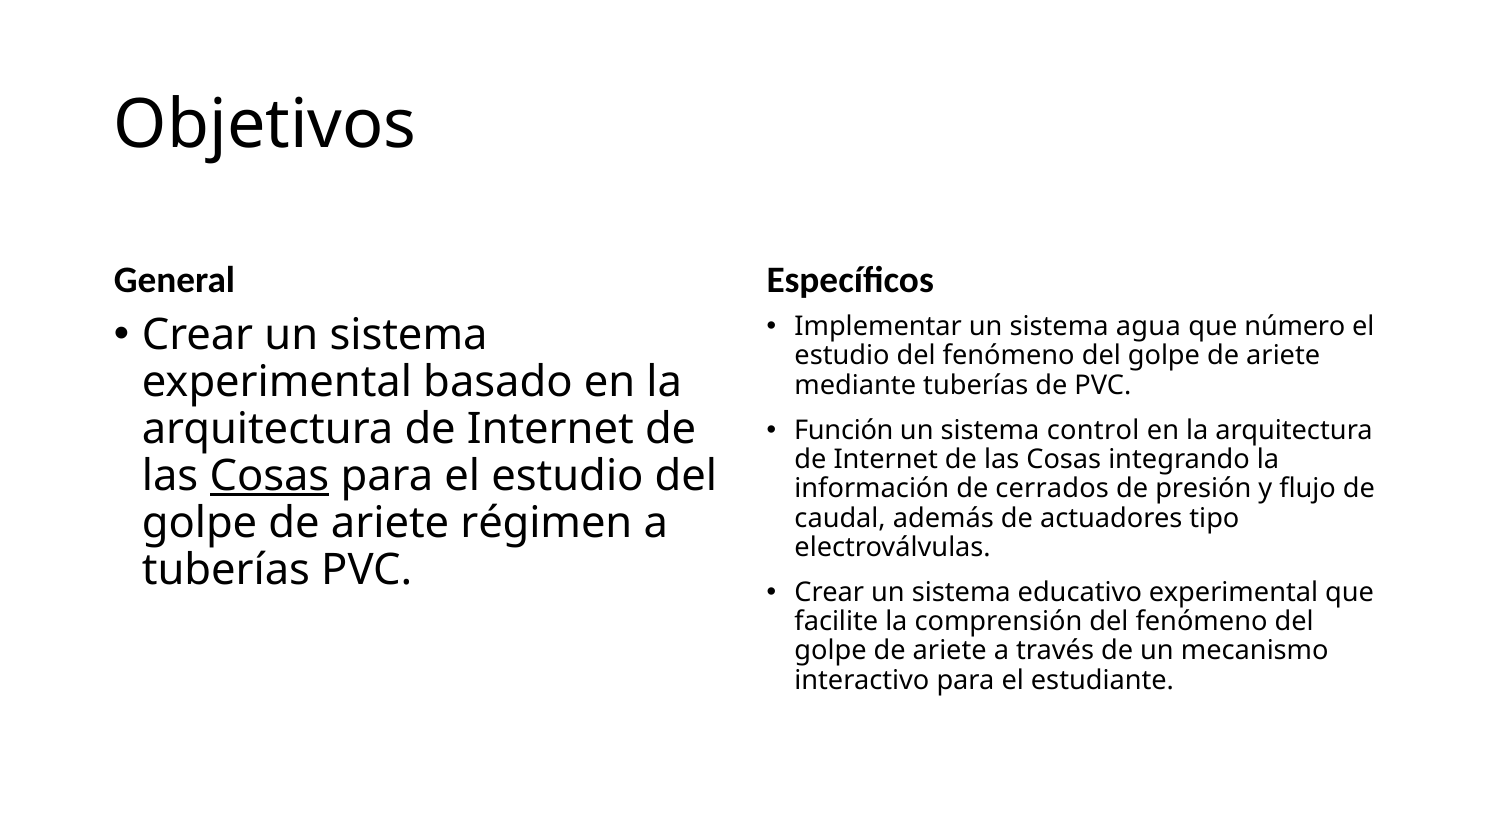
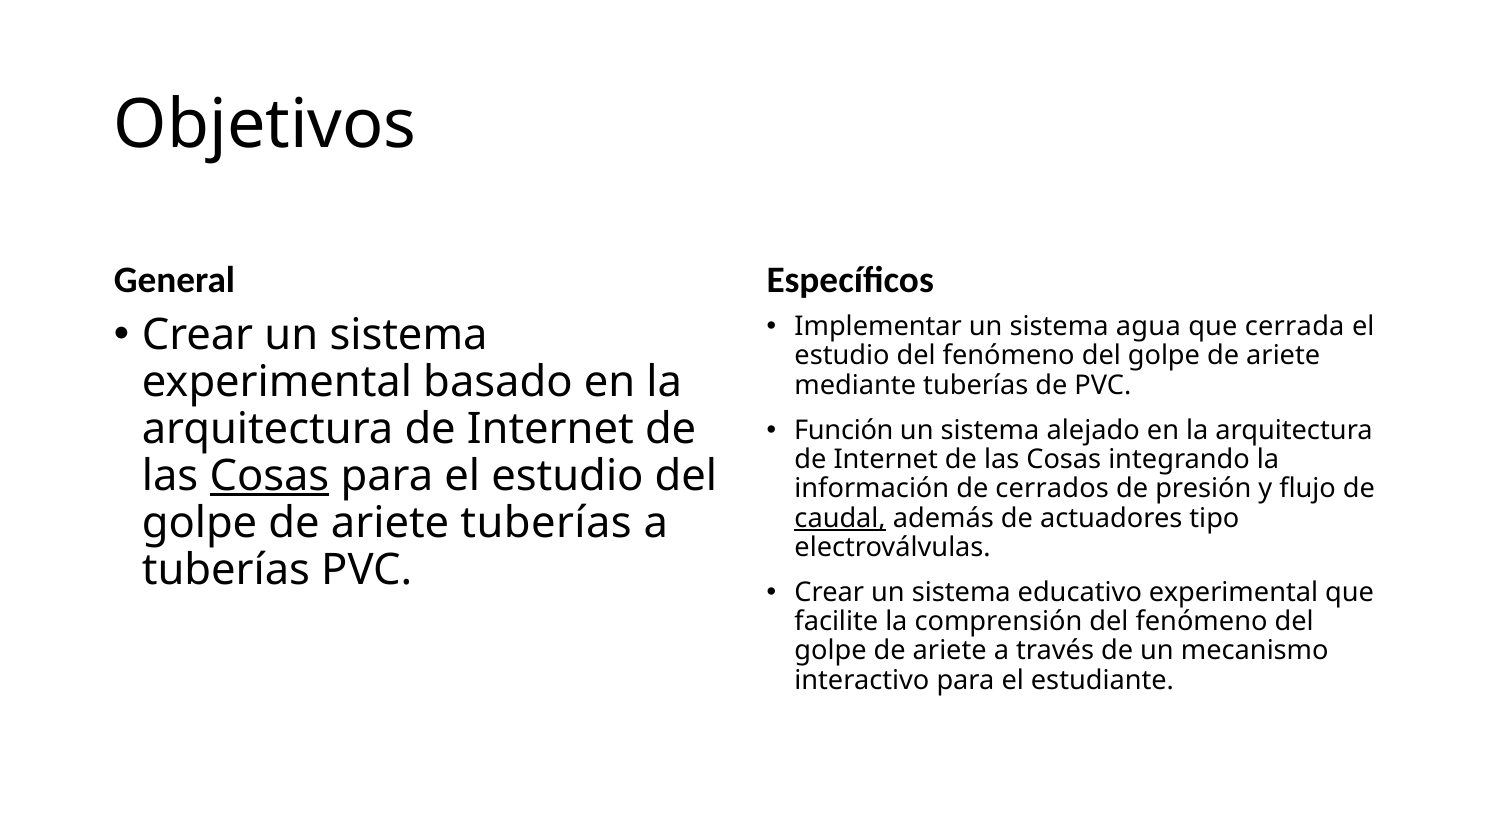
número: número -> cerrada (1295, 327)
control: control -> alejado (1093, 430)
caudal underline: none -> present (840, 518)
ariete régimen: régimen -> tuberías (546, 523)
